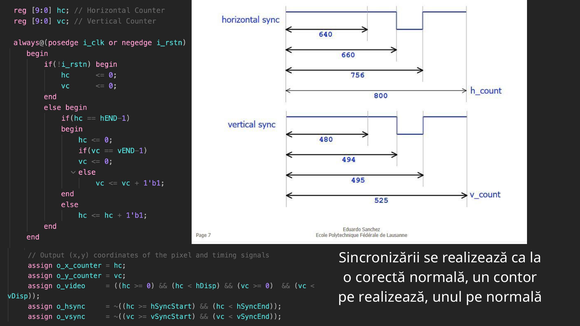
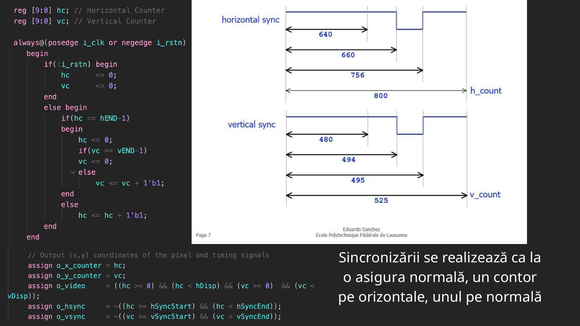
corectă: corectă -> asigura (380, 278)
pe realizează: realizează -> orizontale (394, 298)
